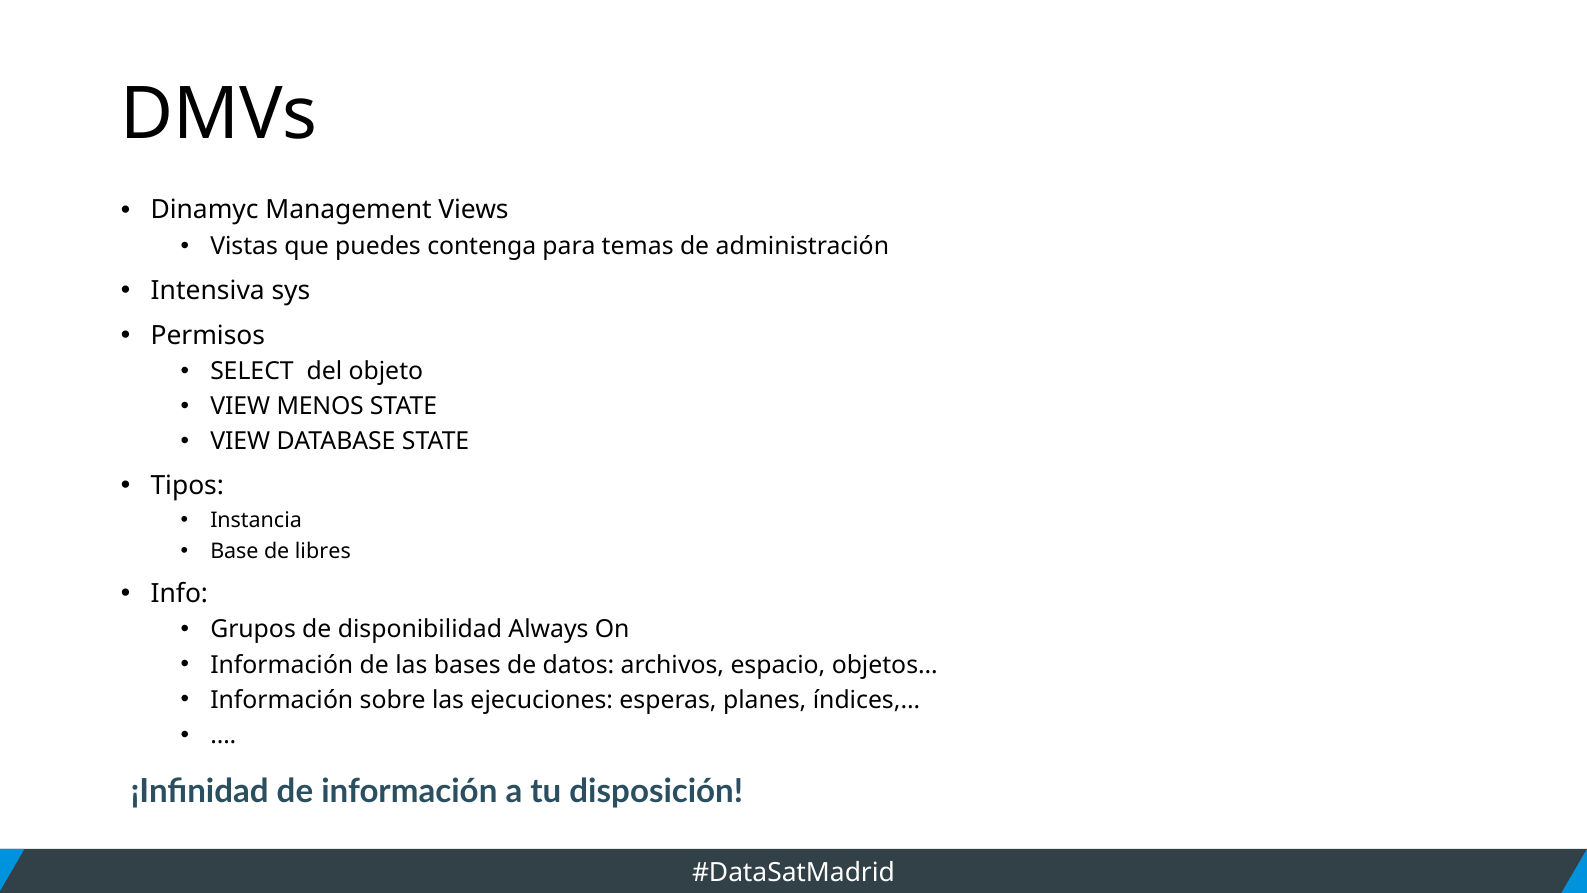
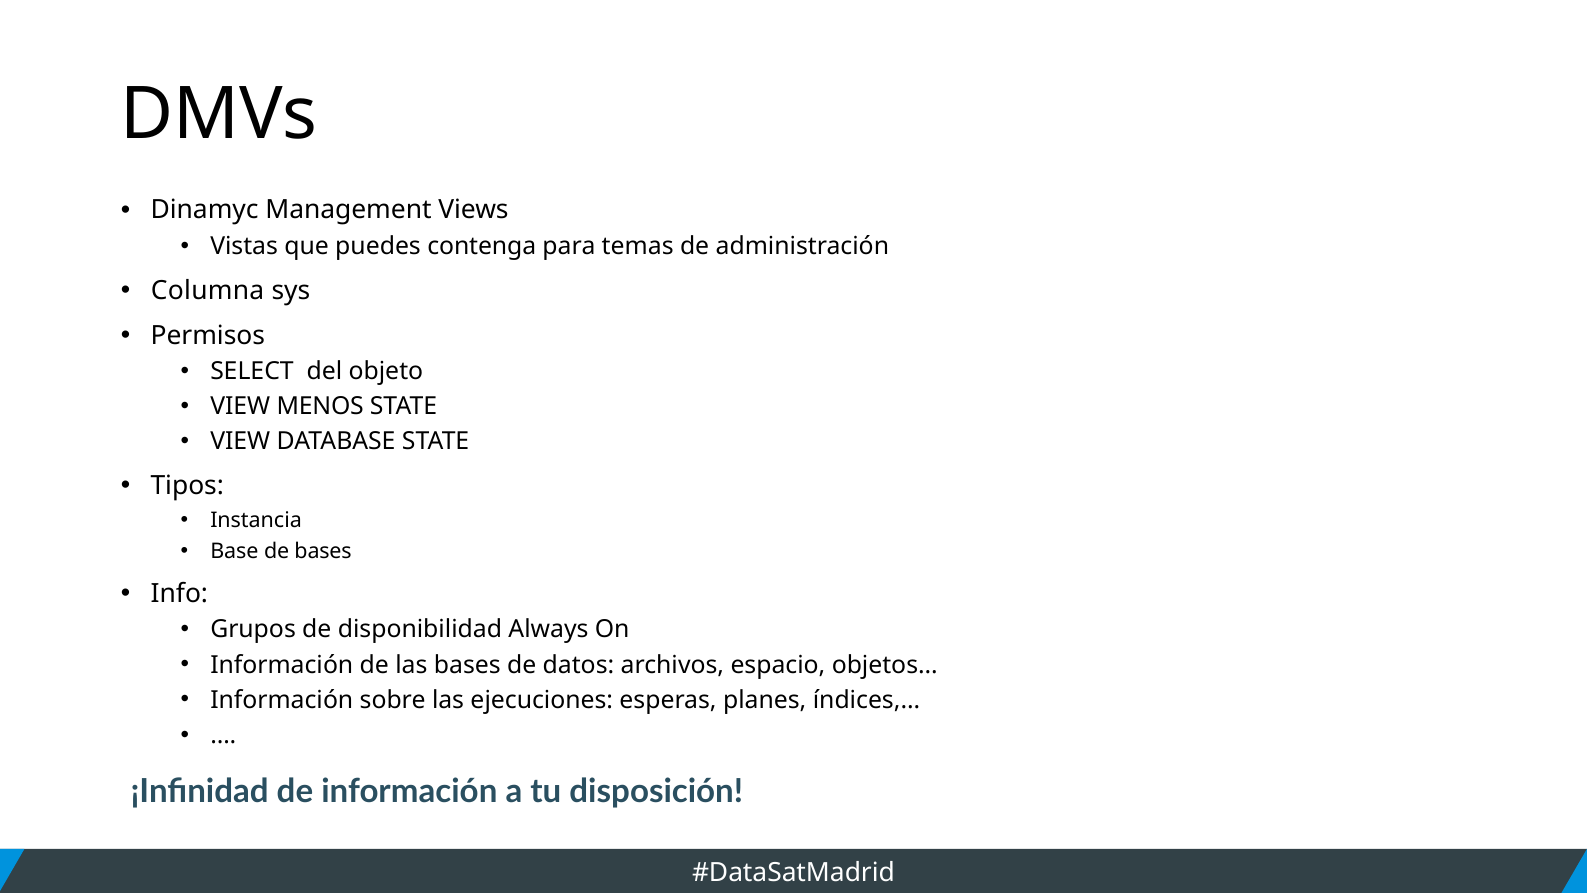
Intensiva: Intensiva -> Columna (208, 290)
de libres: libres -> bases (323, 551)
